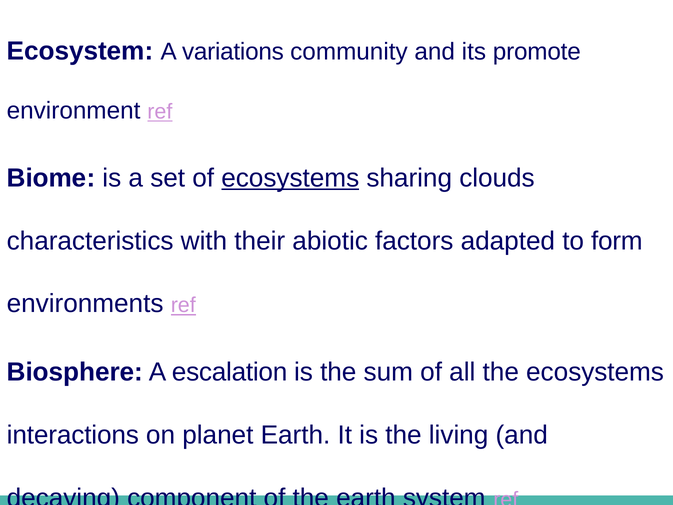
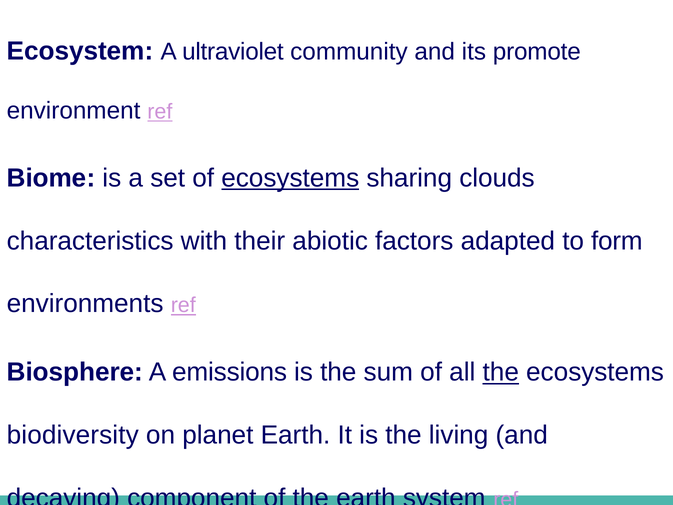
variations: variations -> ultraviolet (233, 52)
escalation: escalation -> emissions (230, 372)
the underline: none -> present (501, 372)
interactions: interactions -> biodiversity (73, 435)
